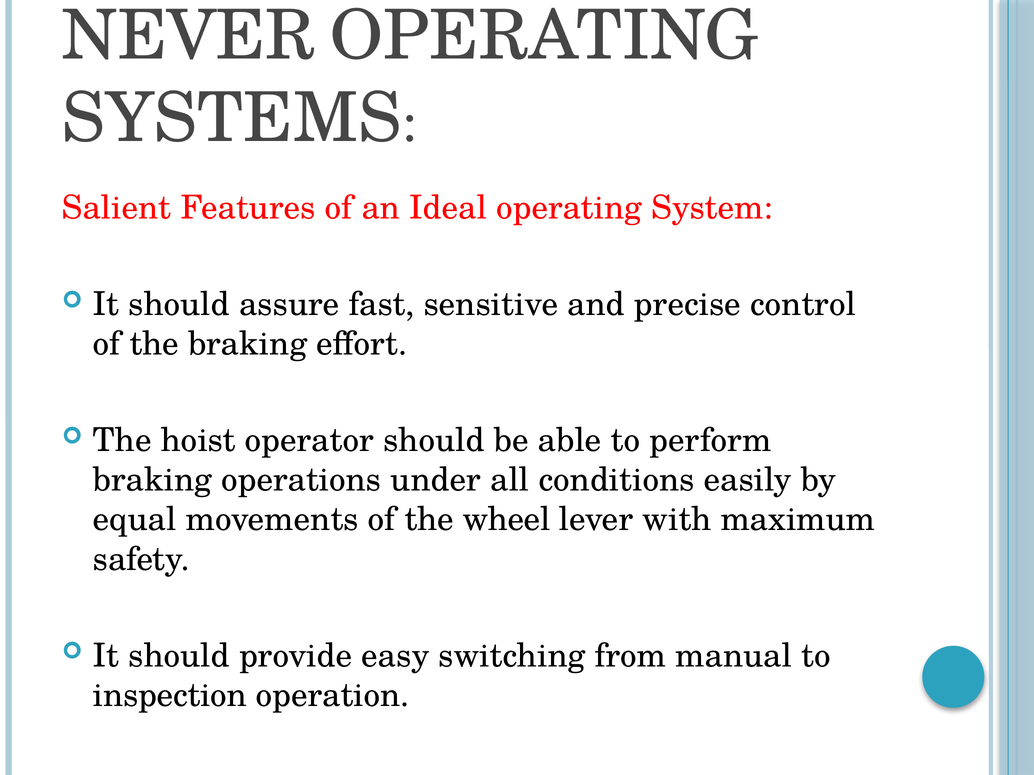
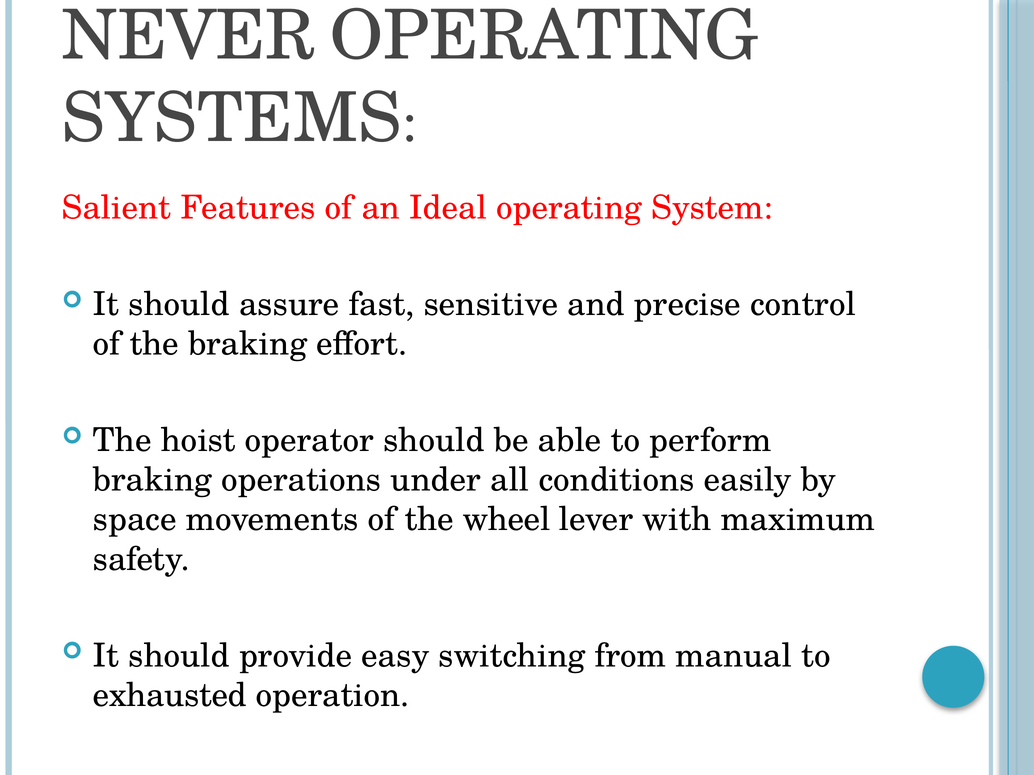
equal: equal -> space (135, 520)
inspection: inspection -> exhausted (170, 696)
